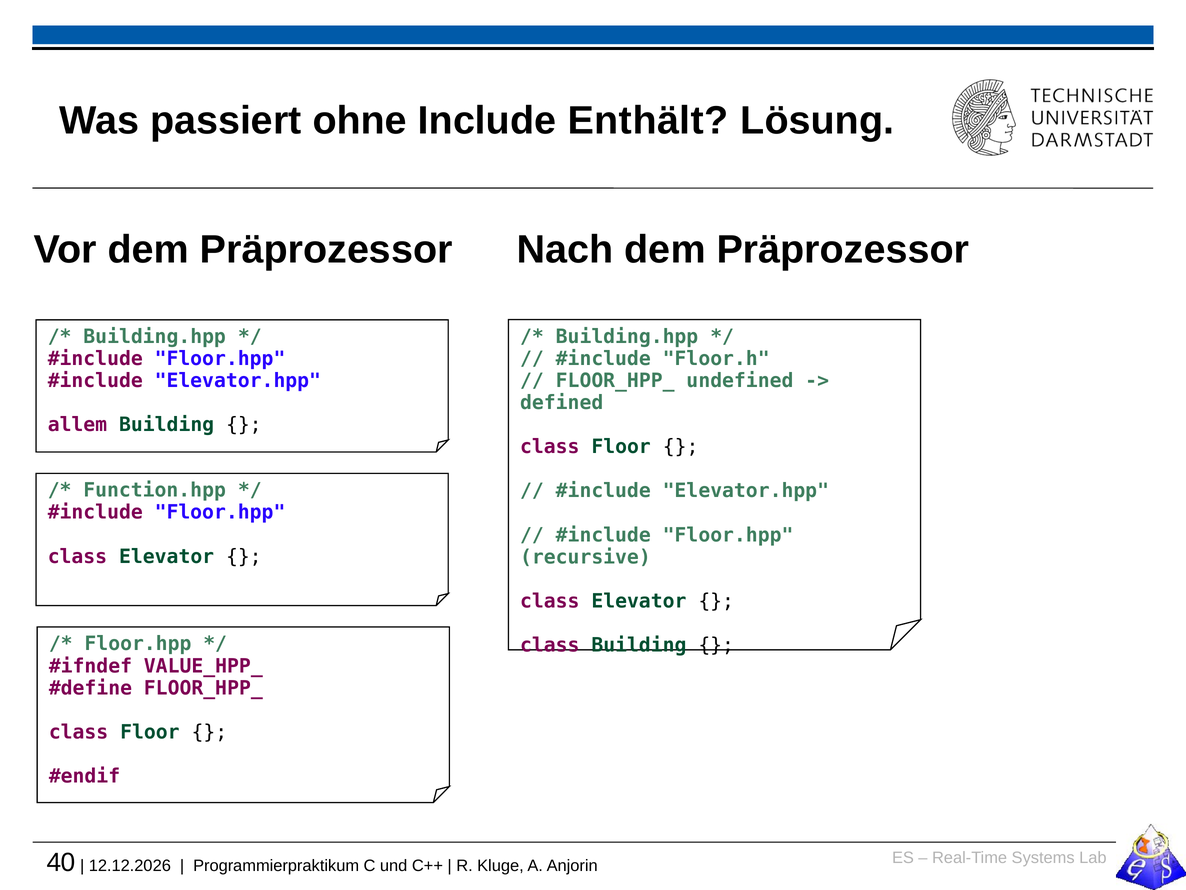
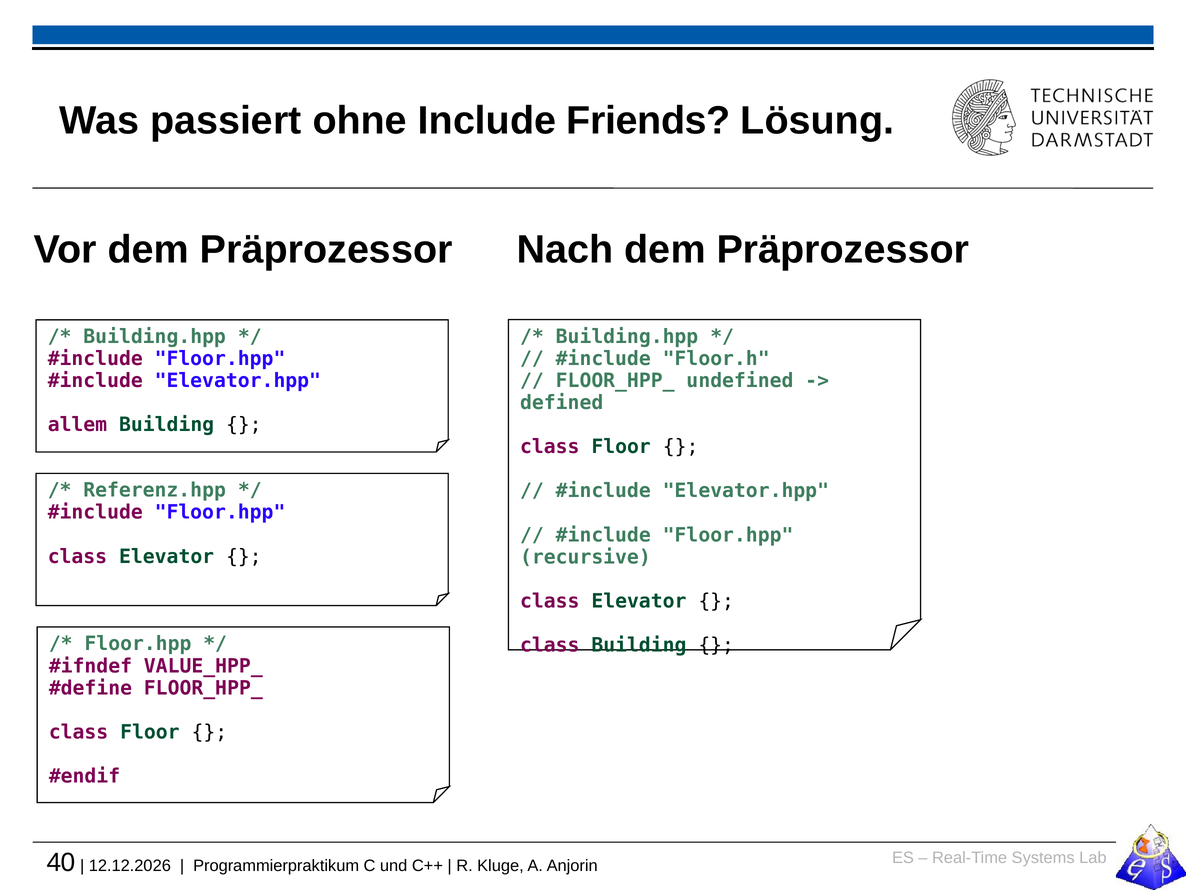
Enthält: Enthält -> Friends (649, 121)
Function.hpp: Function.hpp -> Referenz.hpp (155, 490)
